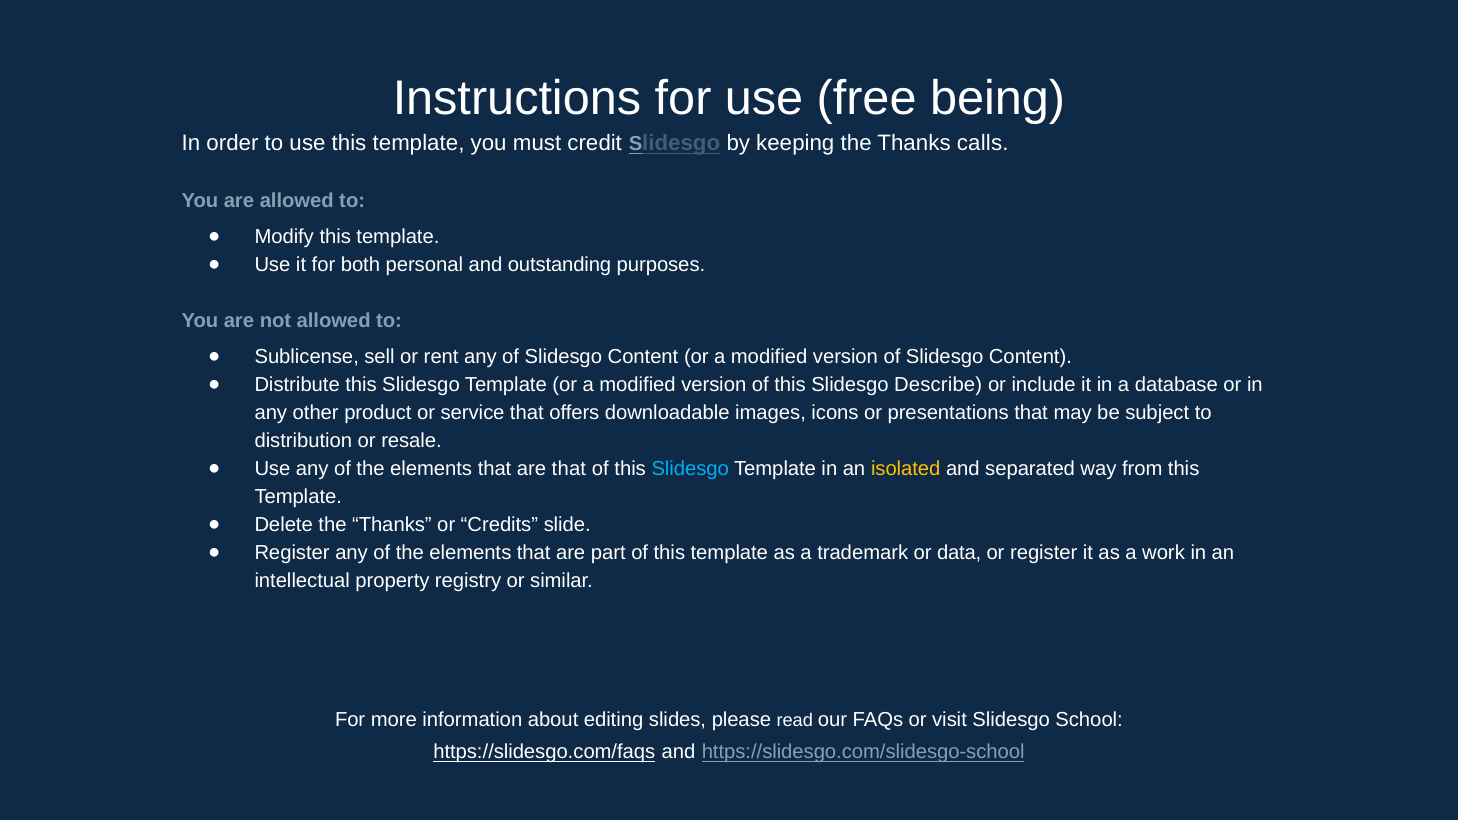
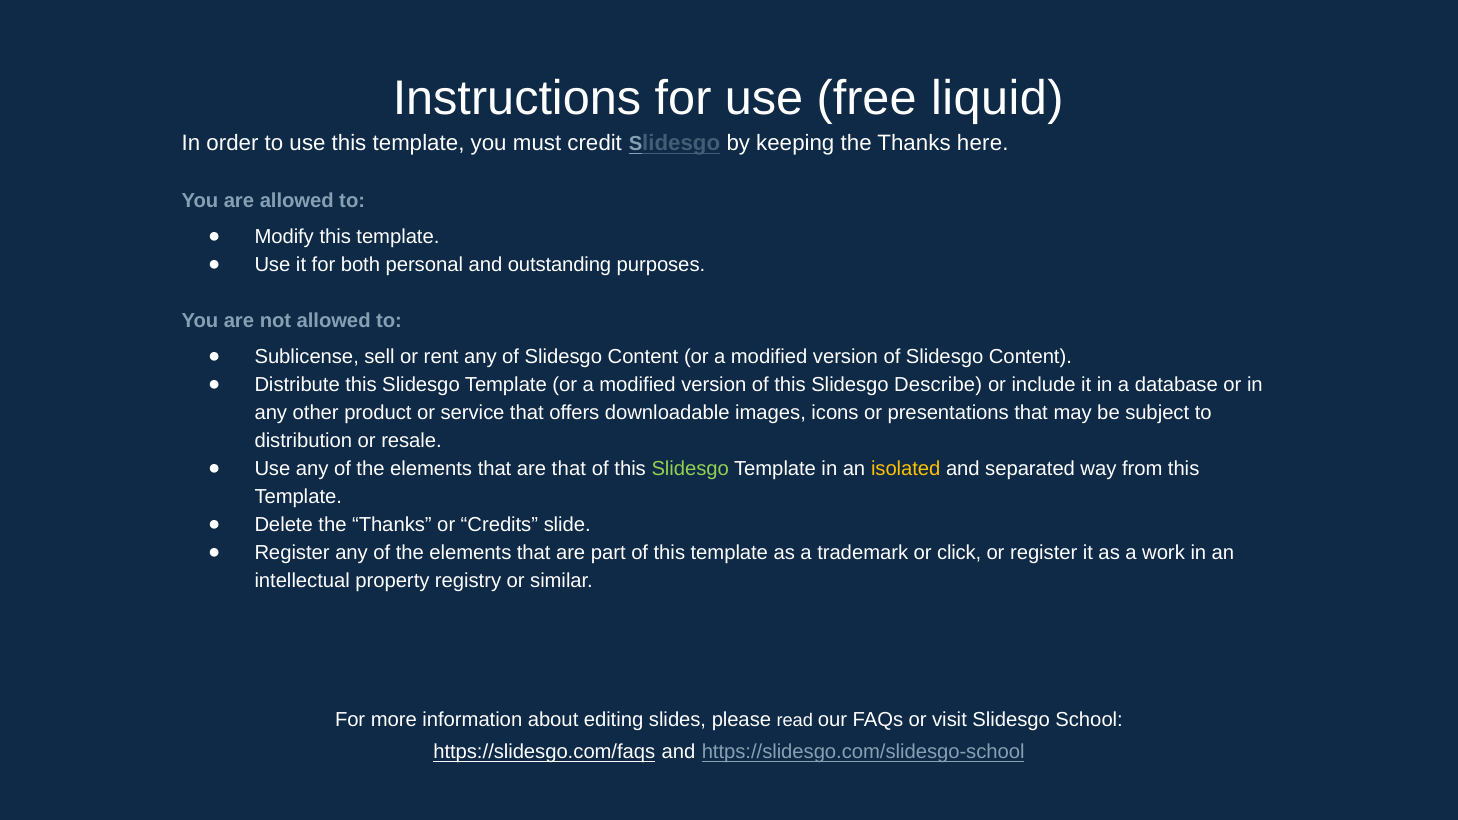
being: being -> liquid (997, 99)
calls: calls -> here (983, 144)
Slidesgo colour: light blue -> light green (690, 469)
data: data -> click (959, 553)
